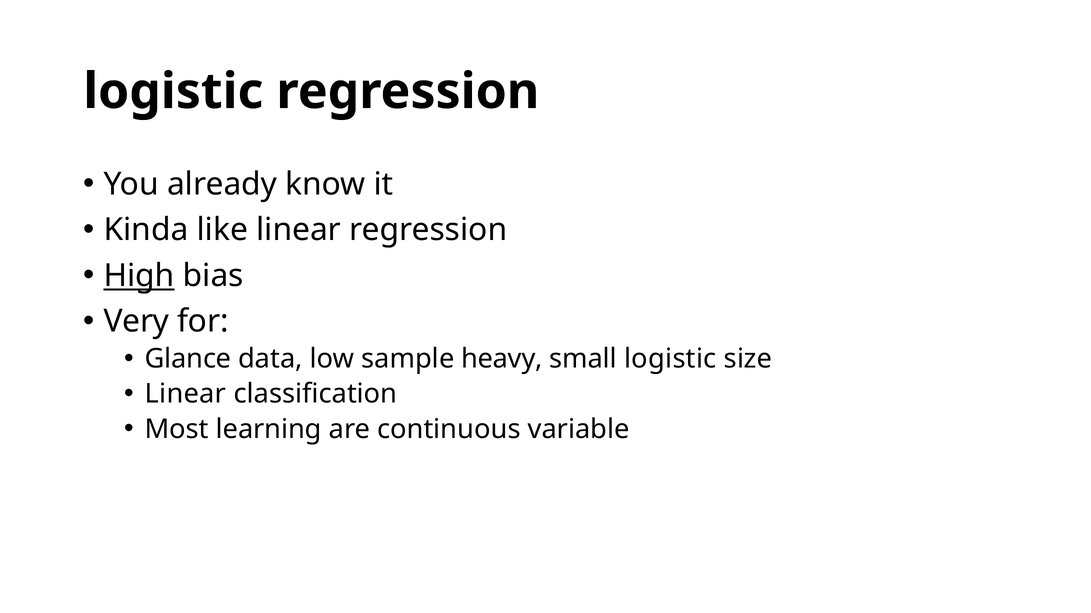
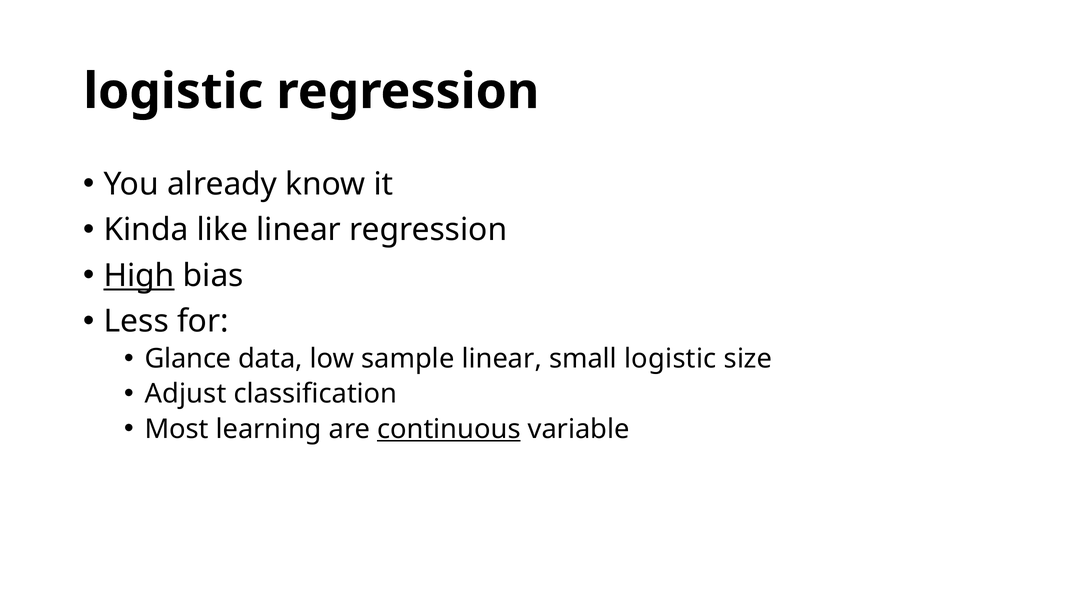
Very: Very -> Less (136, 322)
sample heavy: heavy -> linear (502, 359)
Linear: Linear -> Adjust (186, 394)
continuous underline: none -> present (449, 430)
